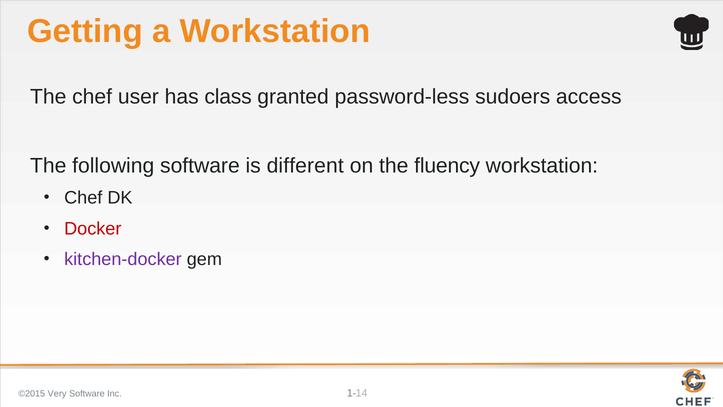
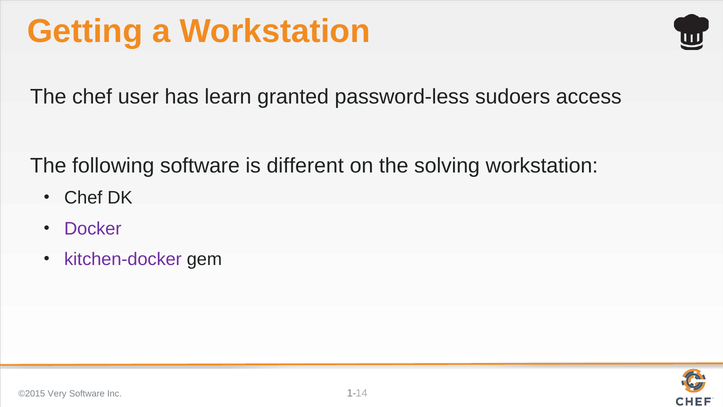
class: class -> learn (228, 97)
fluency: fluency -> solving (447, 165)
Docker colour: red -> purple (93, 228)
